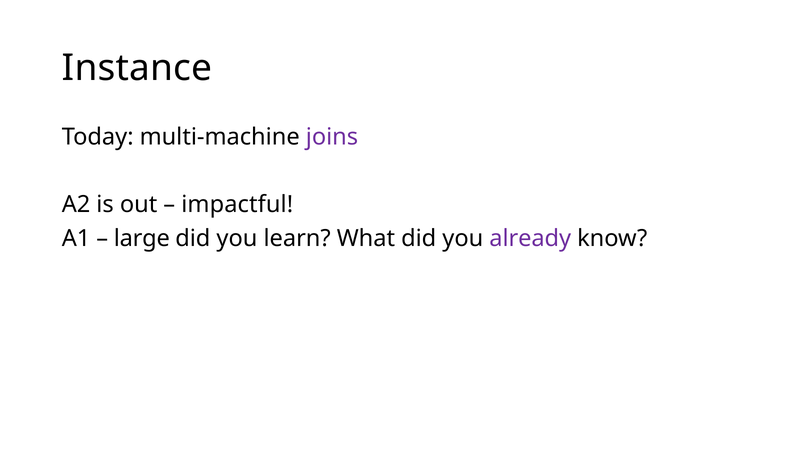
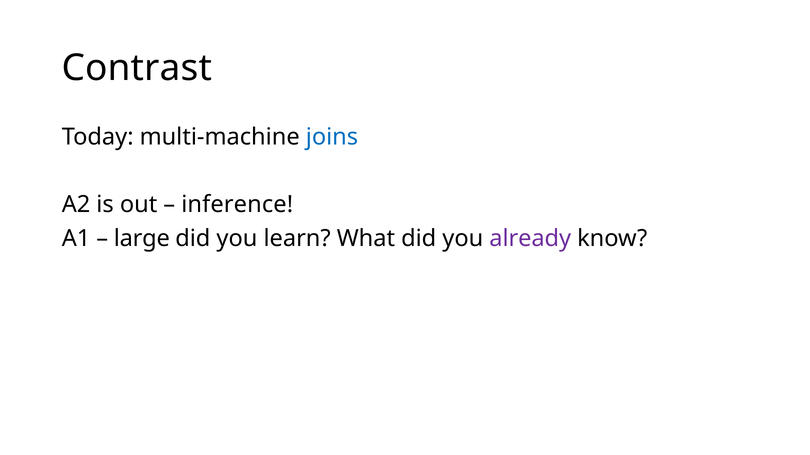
Instance: Instance -> Contrast (137, 68)
joins colour: purple -> blue (332, 137)
impactful: impactful -> inference (237, 205)
